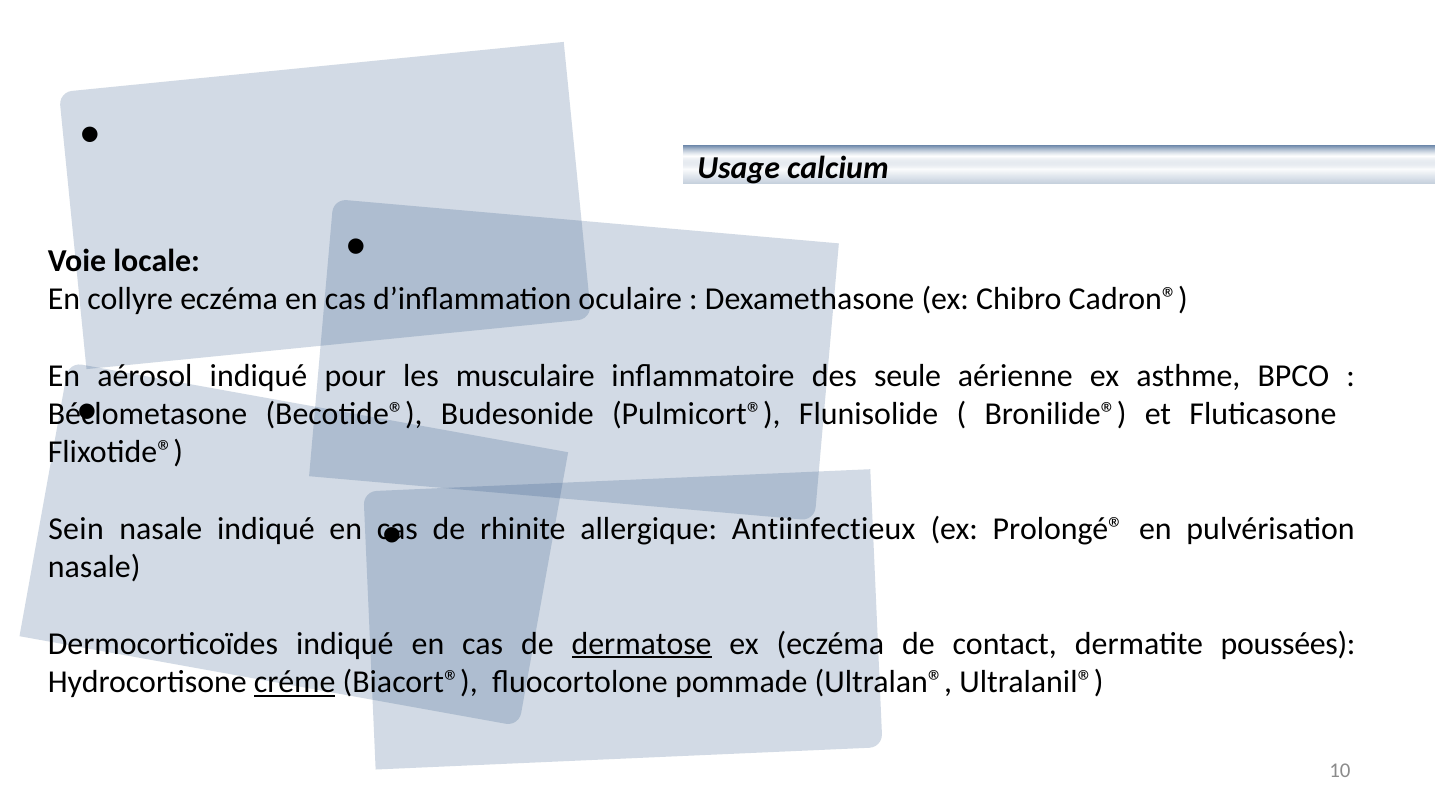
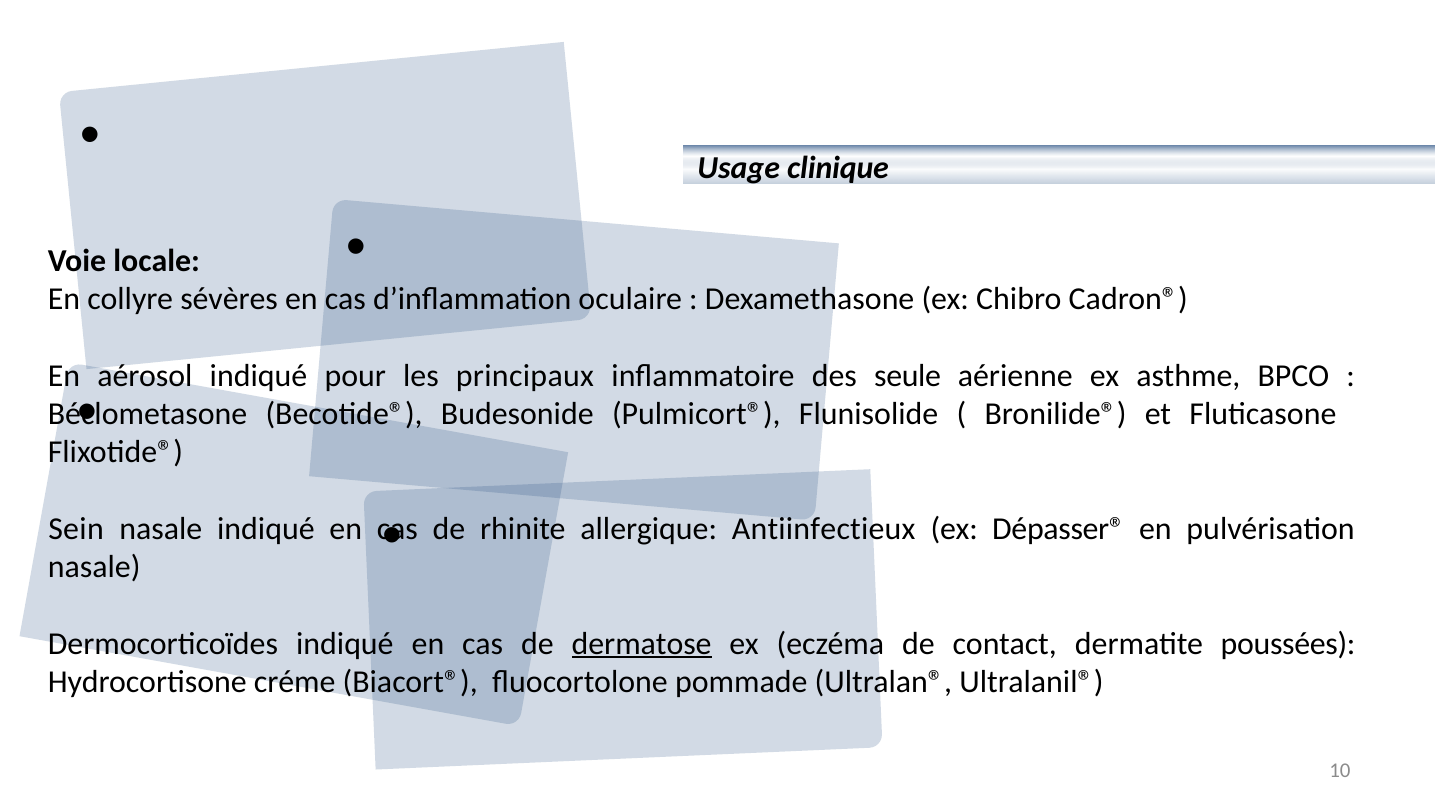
calcium: calcium -> clinique (838, 168)
collyre eczéma: eczéma -> sévères (229, 299)
musculaire: musculaire -> principaux (525, 376)
Prolongé®: Prolongé® -> Dépasser® (1059, 529)
créme underline: present -> none (295, 682)
